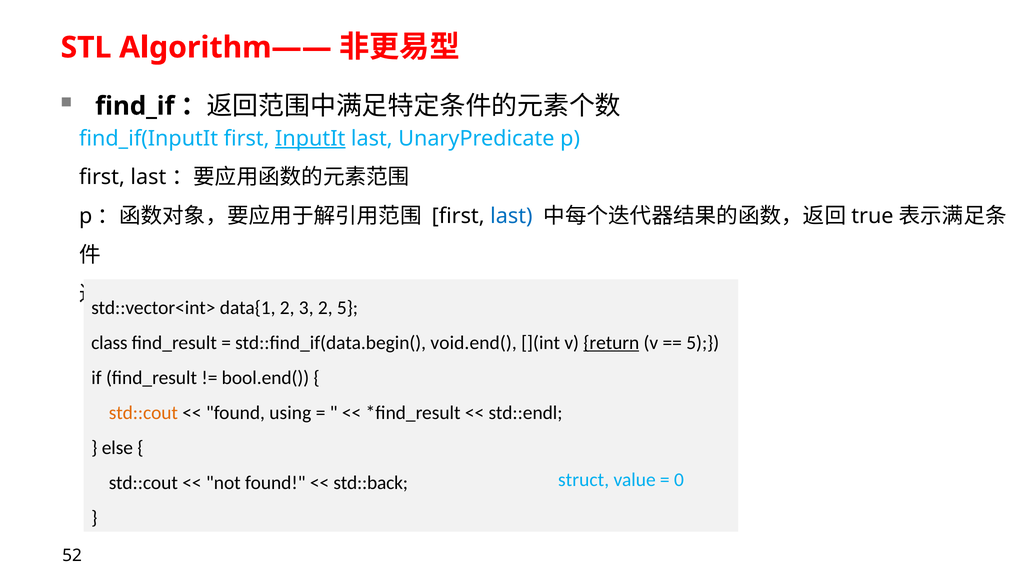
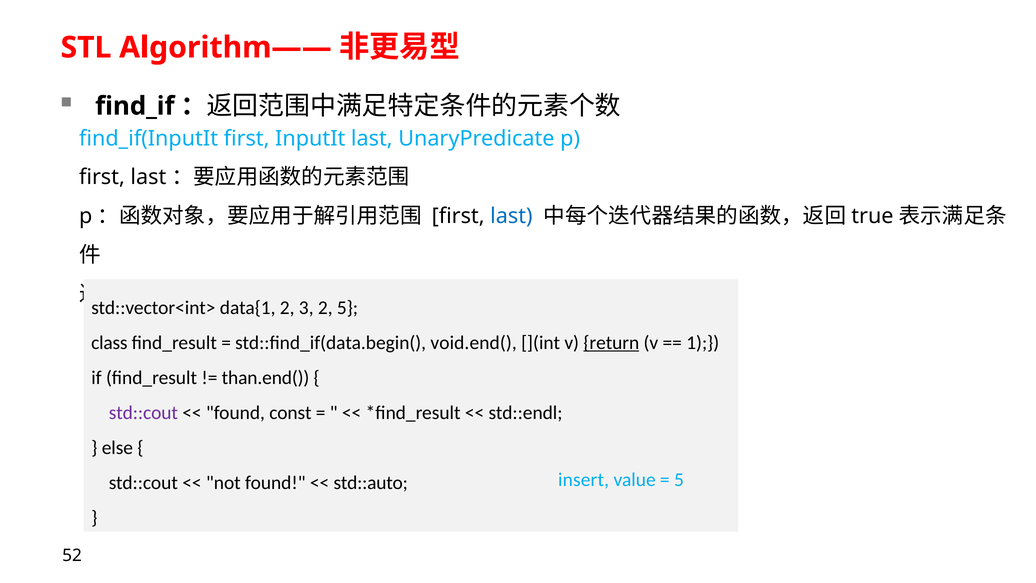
InputIt underline: present -> none (310, 138)
5: 5 -> 1 (703, 343)
bool.end(: bool.end( -> than.end( (266, 378)
std::cout colour: orange -> purple (143, 412)
using: using -> const (290, 412)
struct: struct -> insert (584, 479)
0: 0 -> 5 (679, 479)
std::back: std::back -> std::auto (371, 482)
